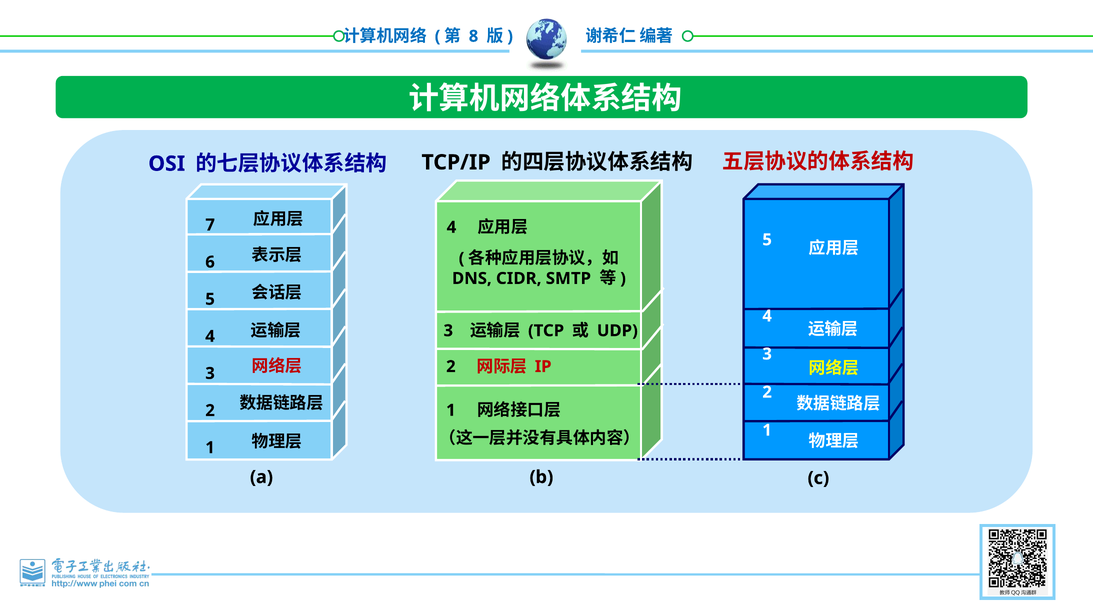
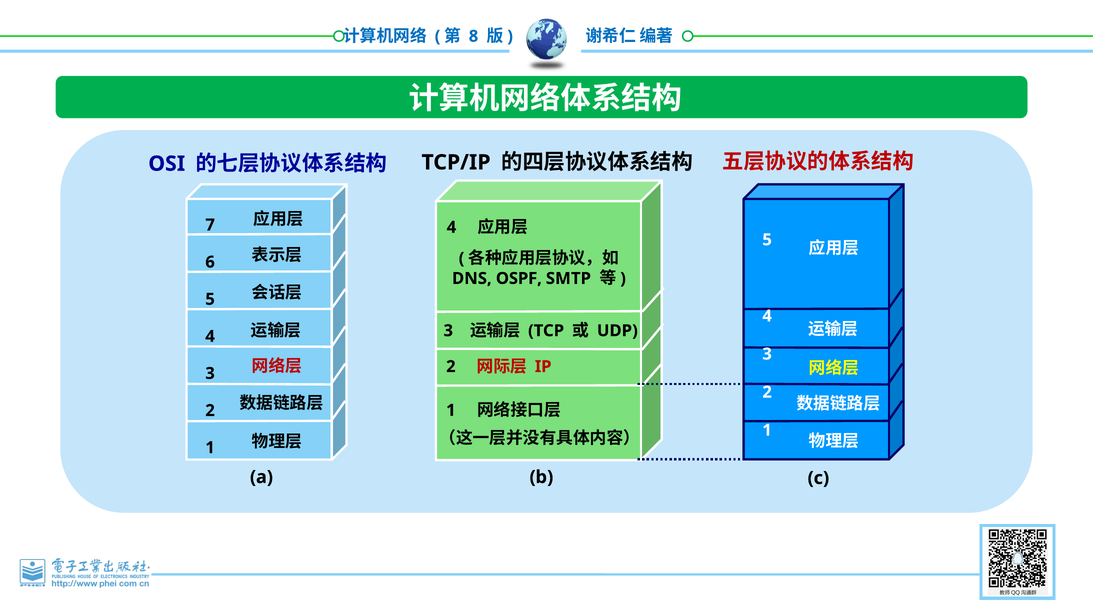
CIDR: CIDR -> OSPF (519, 278)
